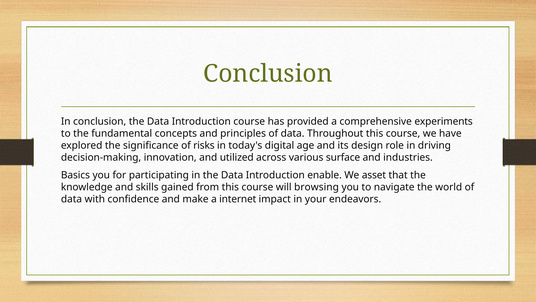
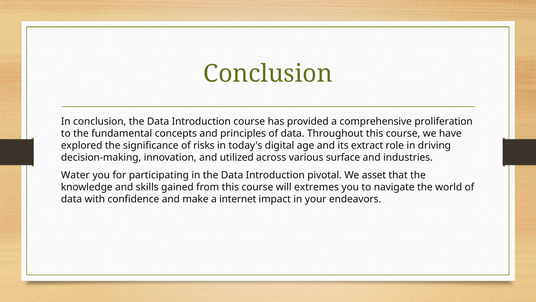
experiments: experiments -> proliferation (444, 121)
design: design -> extract (367, 145)
Basics: Basics -> Water (75, 175)
enable: enable -> pivotal (325, 175)
browsing: browsing -> extremes (317, 187)
